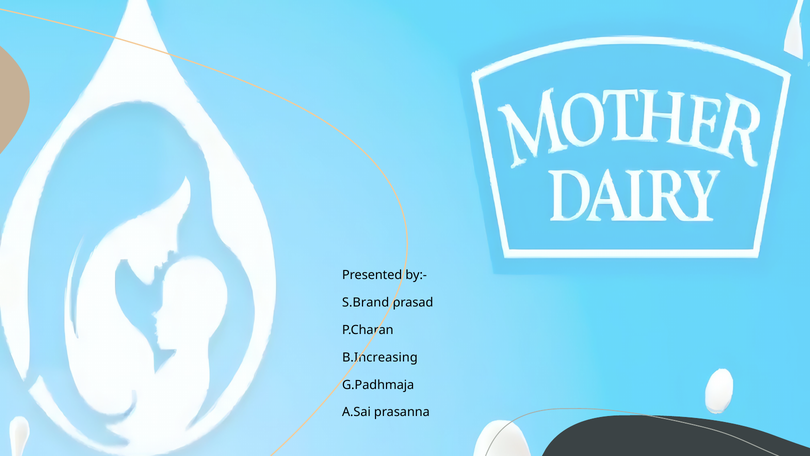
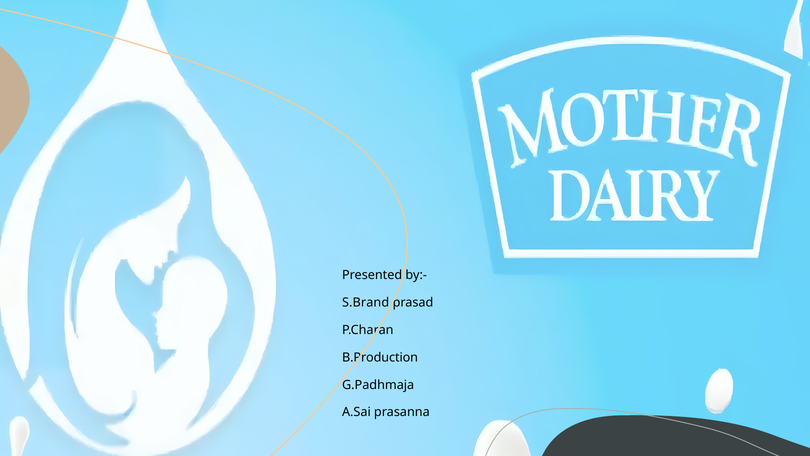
B.Increasing: B.Increasing -> B.Production (380, 357)
